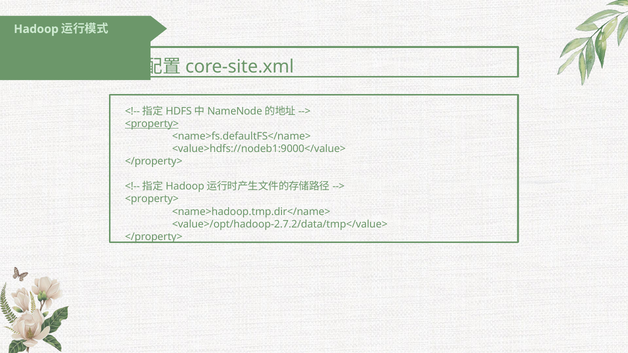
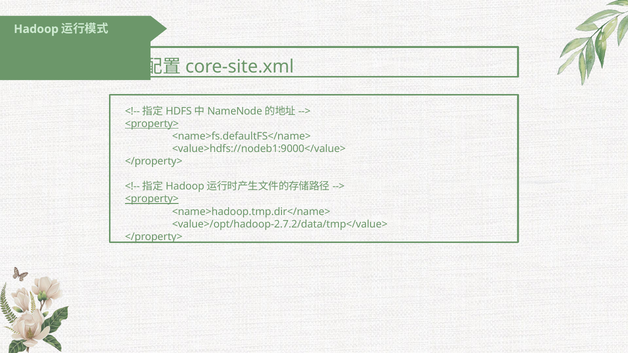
<property> underline: none -> present (152, 199)
